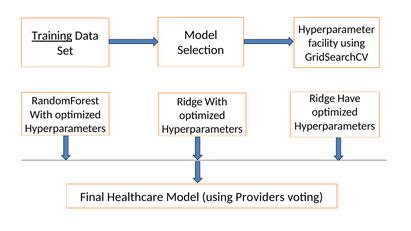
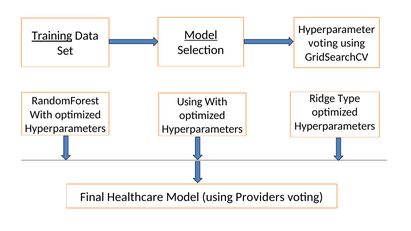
Model underline: none -> present (201, 35)
facility: facility -> voting (323, 43)
Have: Have -> Type (349, 99)
Ridge: Ridge -> Using (190, 102)
